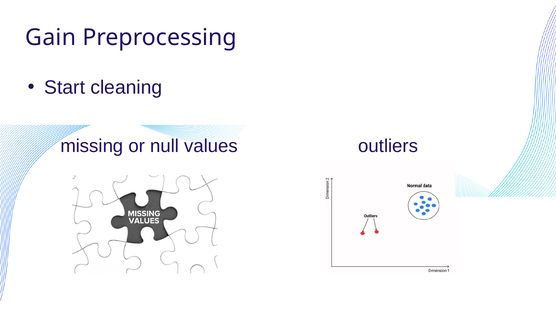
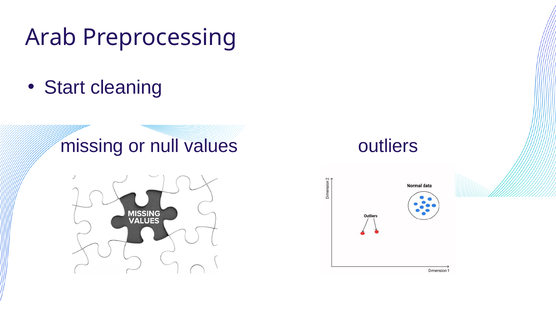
Gain: Gain -> Arab (51, 37)
